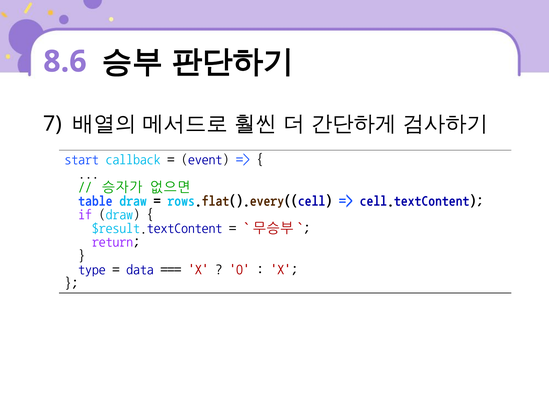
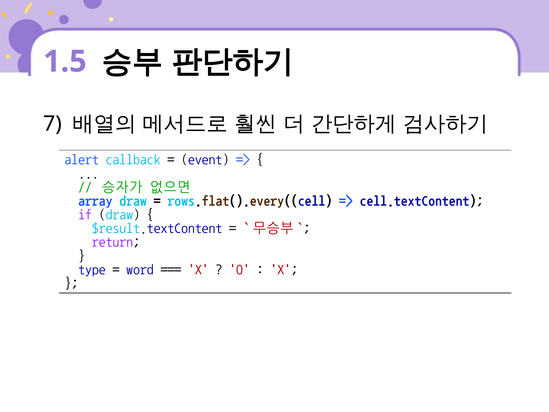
8.6: 8.6 -> 1.5 (65, 62)
start: start -> alert (82, 159)
table: table -> array (95, 200)
data: data -> word (140, 269)
